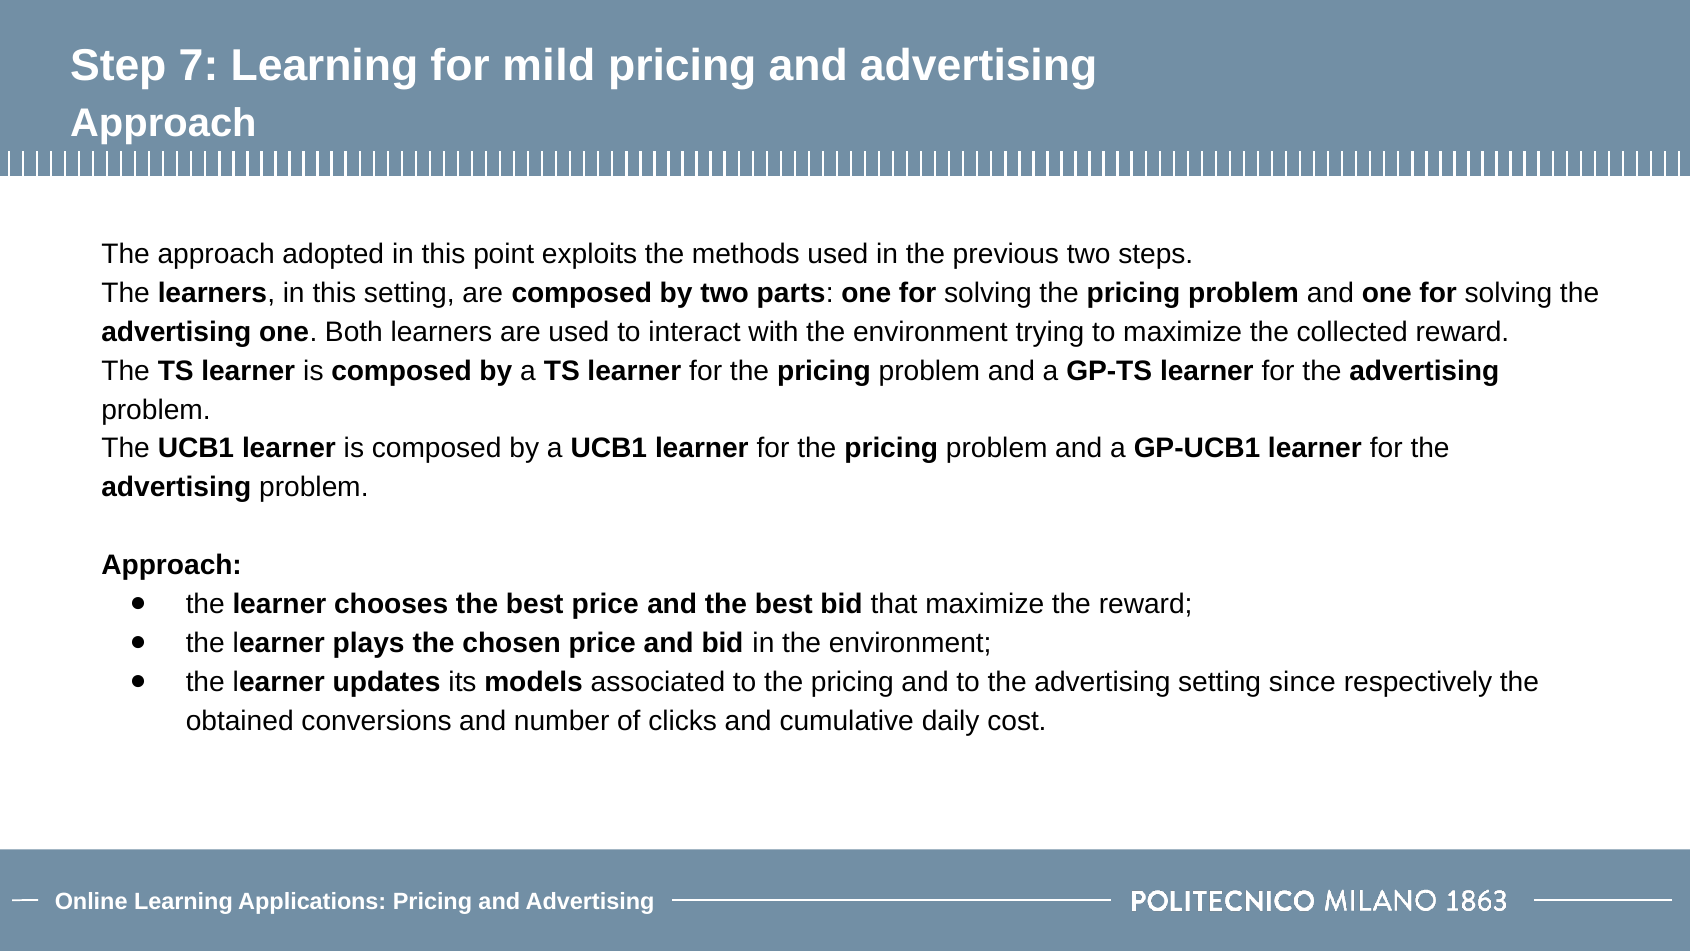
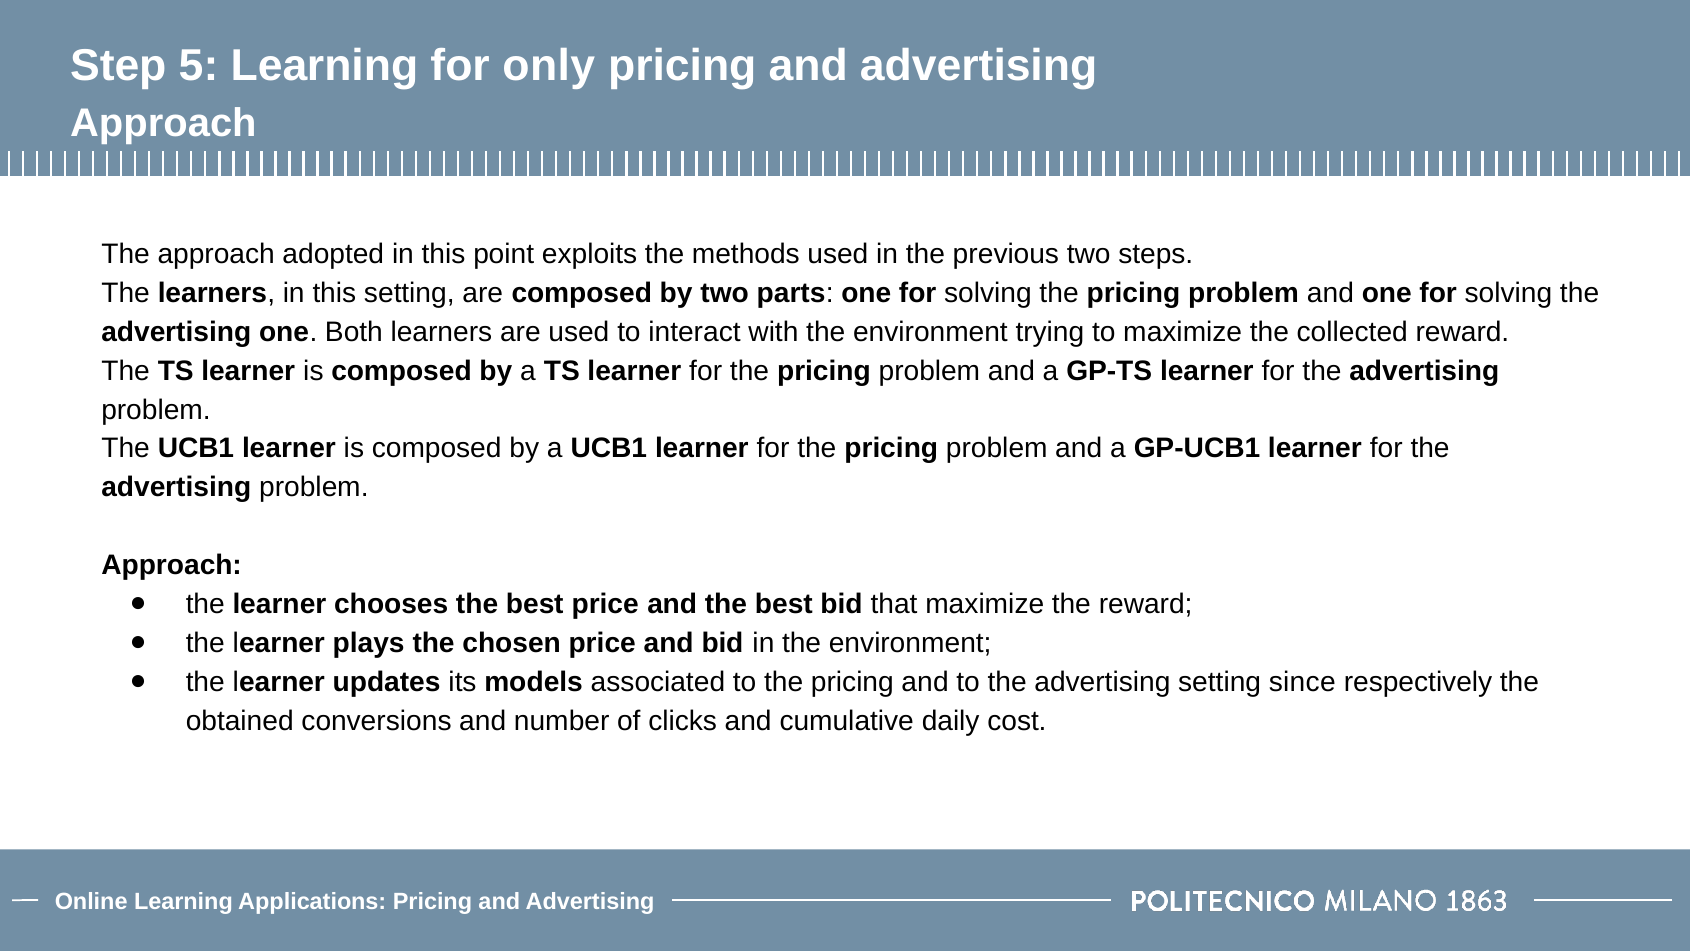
7: 7 -> 5 (199, 66)
mild: mild -> only (549, 66)
